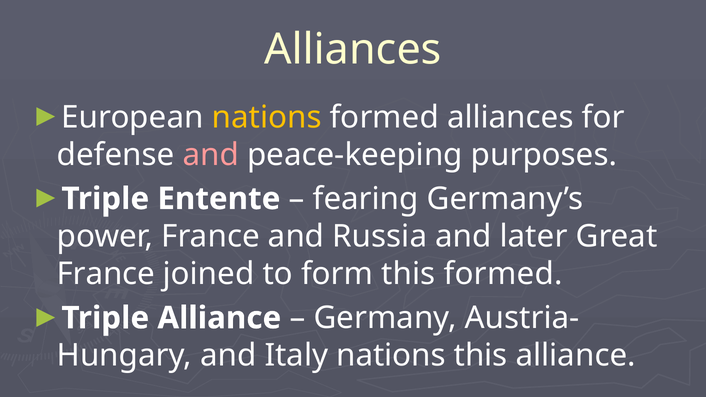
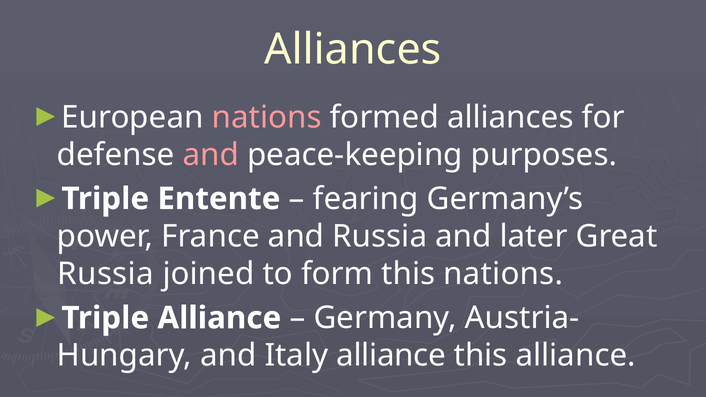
nations colour: yellow -> pink (267, 117)
France: France -> Russia (106, 274)
this formed: formed -> nations (503, 274)
Italy nations: nations -> alliance (391, 356)
